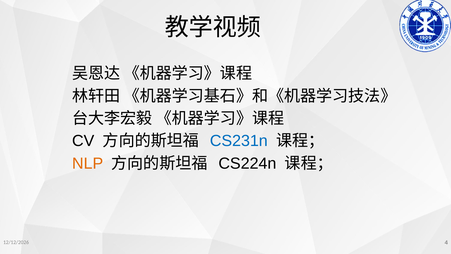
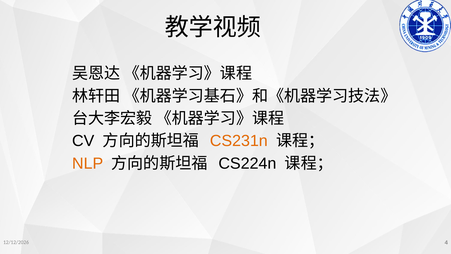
CS231n colour: blue -> orange (239, 141)
